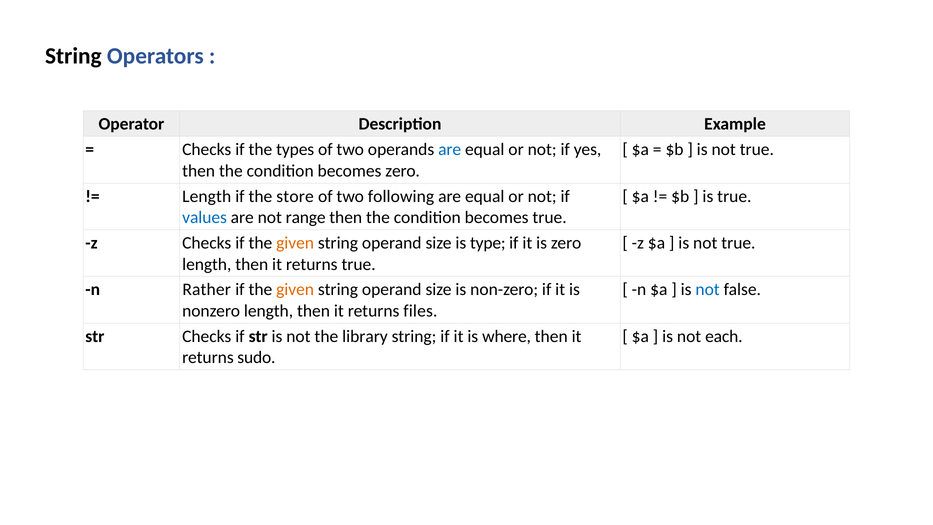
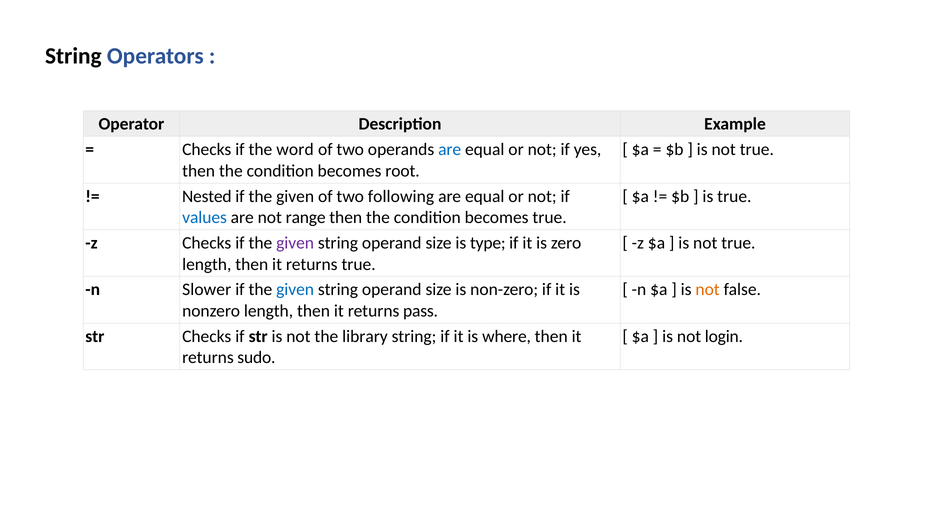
types: types -> word (295, 150)
becomes zero: zero -> root (403, 171)
Length: Length -> Nested (207, 196)
store: store -> given (295, 196)
given colour: orange -> purple (295, 243)
Rather: Rather -> Slower (207, 289)
given colour: orange -> blue (295, 289)
not colour: blue -> orange (708, 289)
files: files -> pass (421, 311)
each: each -> login (724, 336)
